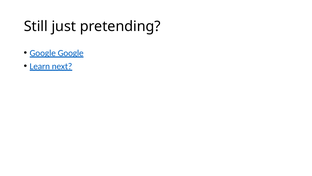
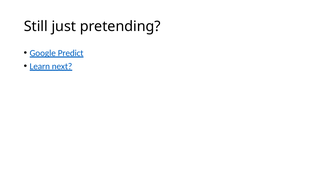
Google Google: Google -> Predict (71, 53)
